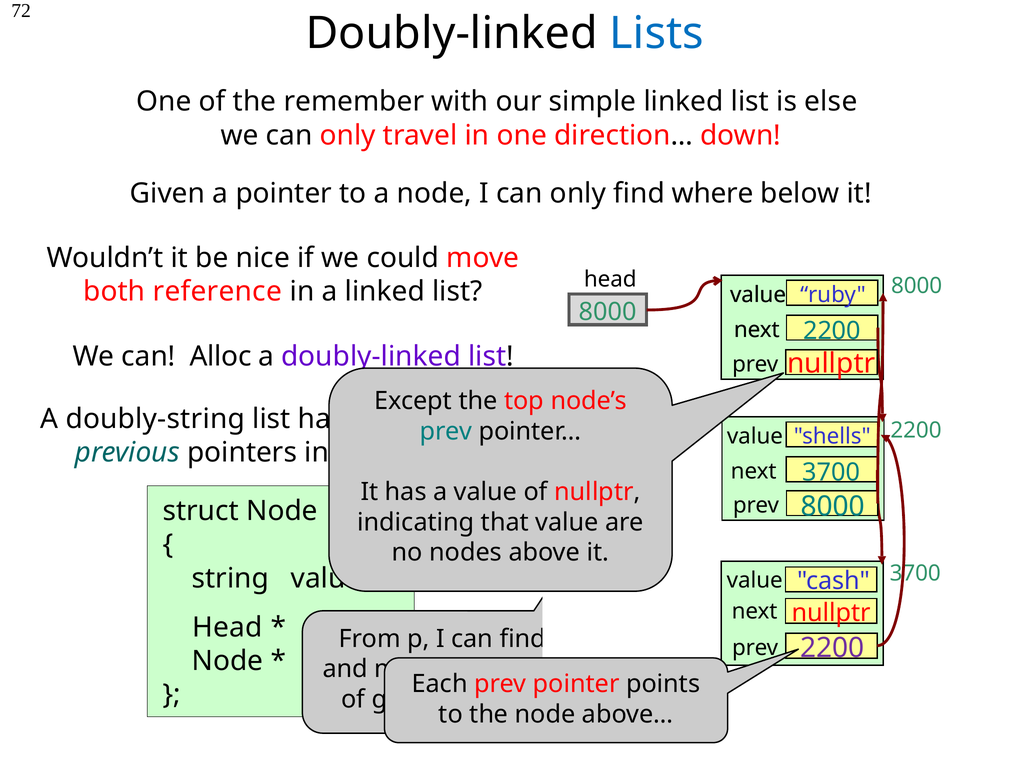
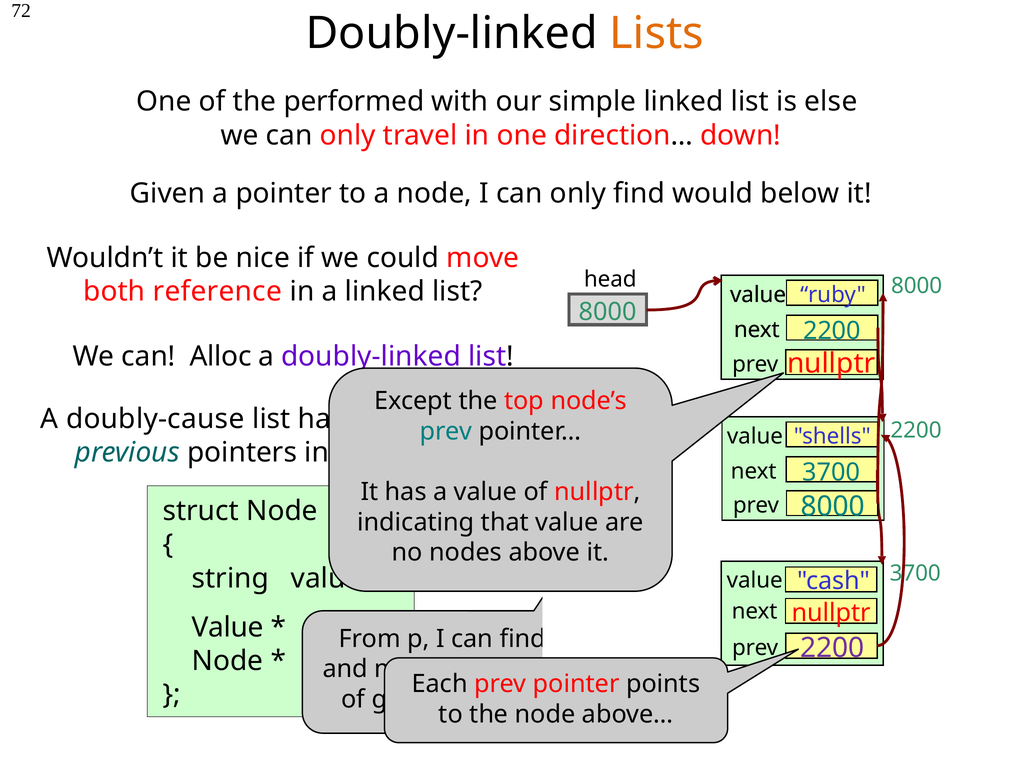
Lists colour: blue -> orange (657, 33)
remember: remember -> performed (354, 102)
where: where -> would (713, 193)
doubly-string: doubly-string -> doubly-cause (155, 419)
Head: Head -> Value (228, 627)
